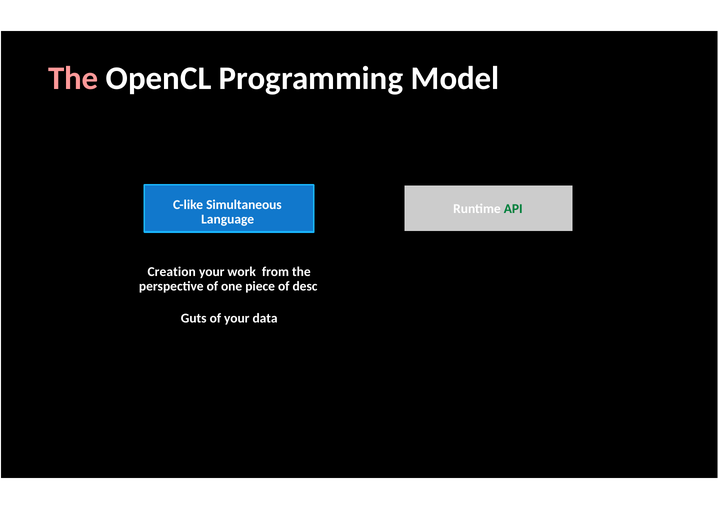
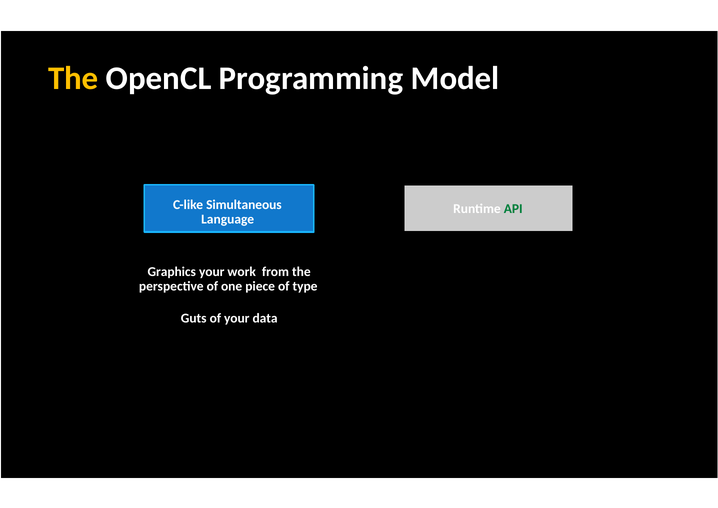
The colour: pink -> yellow (73, 78)
Creation: Creation -> Graphics (172, 271)
desc: desc -> type (305, 286)
